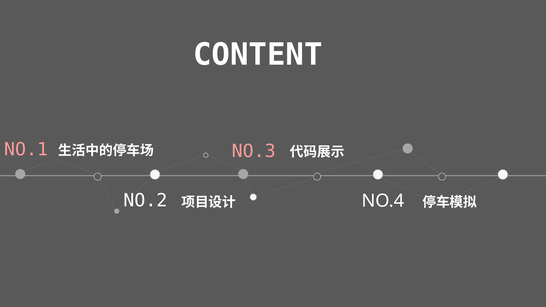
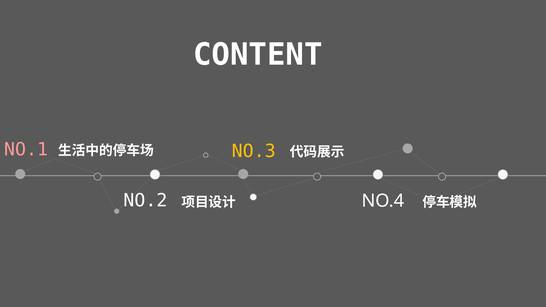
NO.3 colour: pink -> yellow (254, 151)
